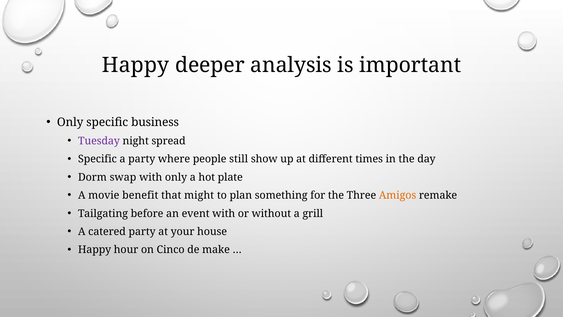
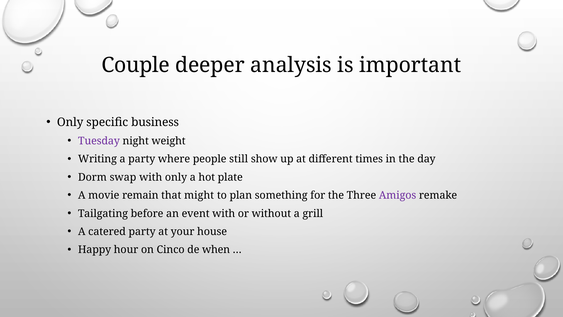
Happy: Happy -> Couple (136, 65)
spread: spread -> weight (169, 141)
Specific: Specific -> Writing (97, 159)
benefit: benefit -> remain (140, 195)
Amigos colour: orange -> purple (398, 195)
make: make -> when (216, 250)
